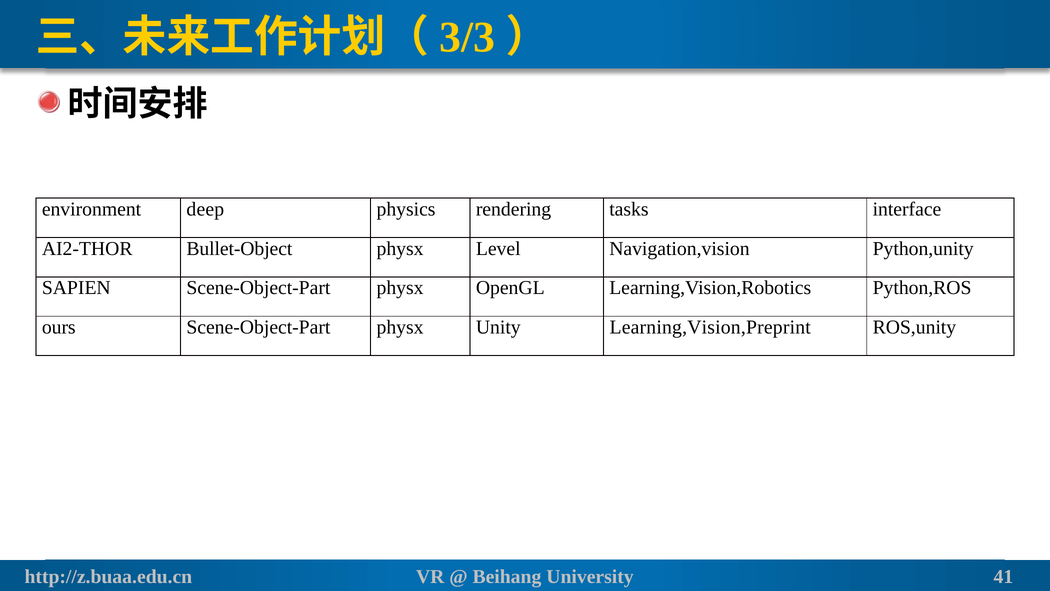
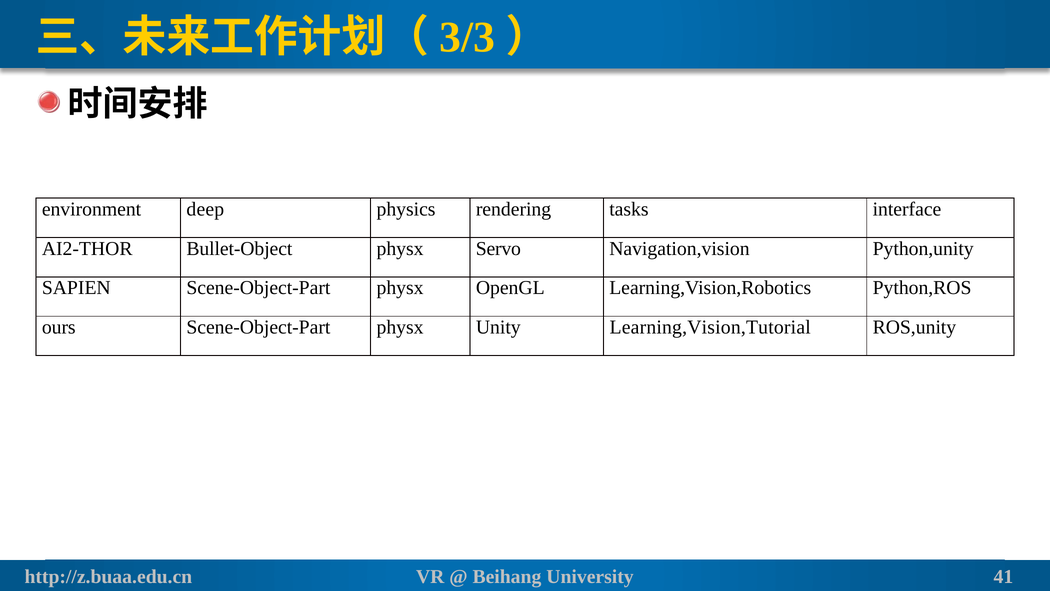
Level: Level -> Servo (498, 248)
Learning,Vision,Preprint: Learning,Vision,Preprint -> Learning,Vision,Tutorial (710, 327)
